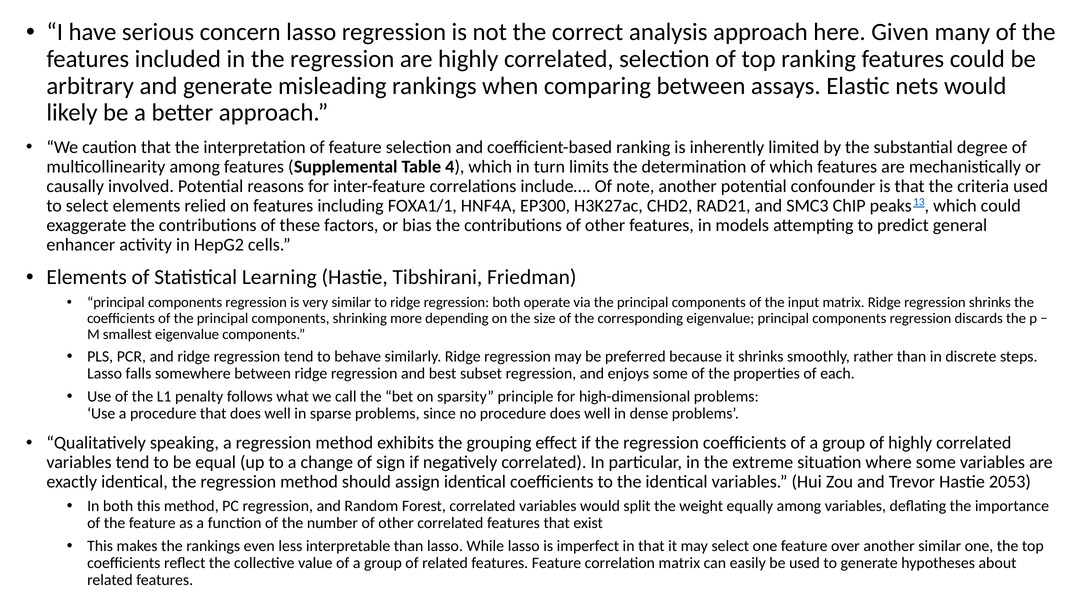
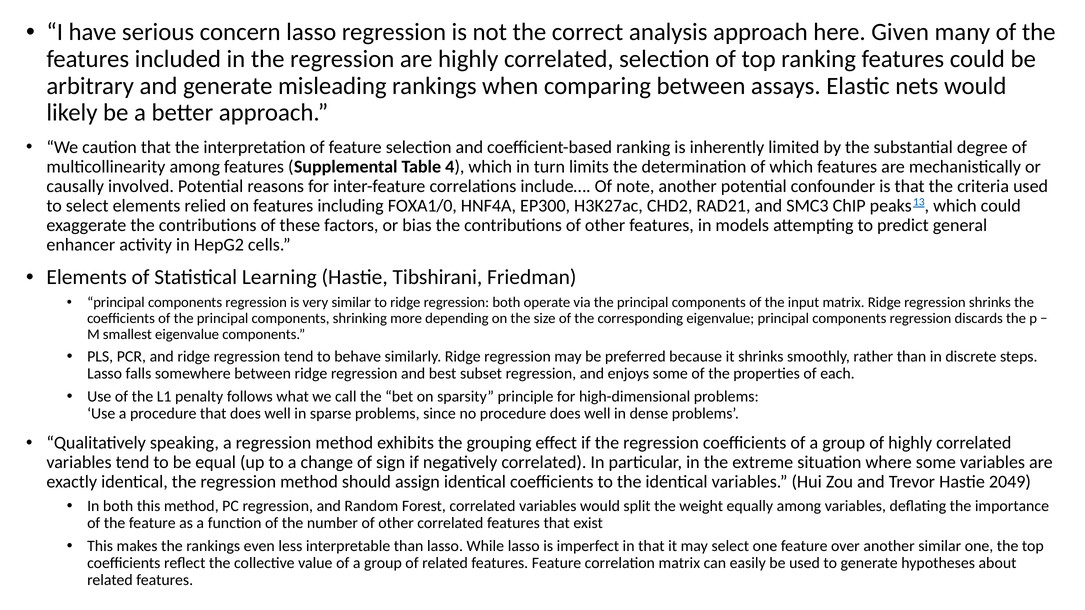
FOXA1/1: FOXA1/1 -> FOXA1/0 (422, 206)
2053: 2053 -> 2049 (1010, 482)
